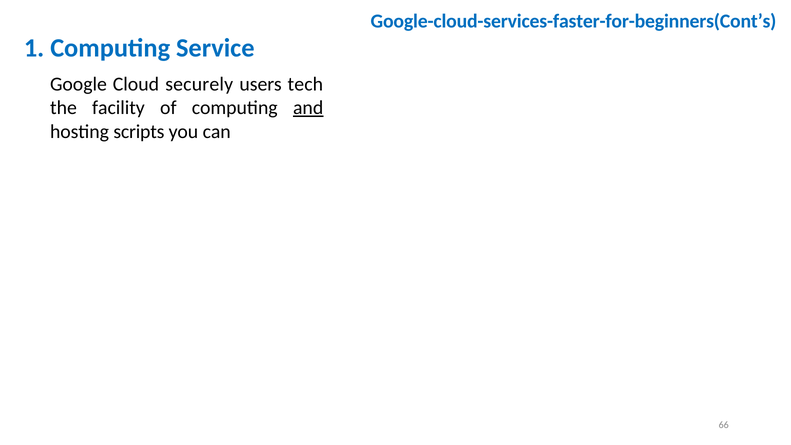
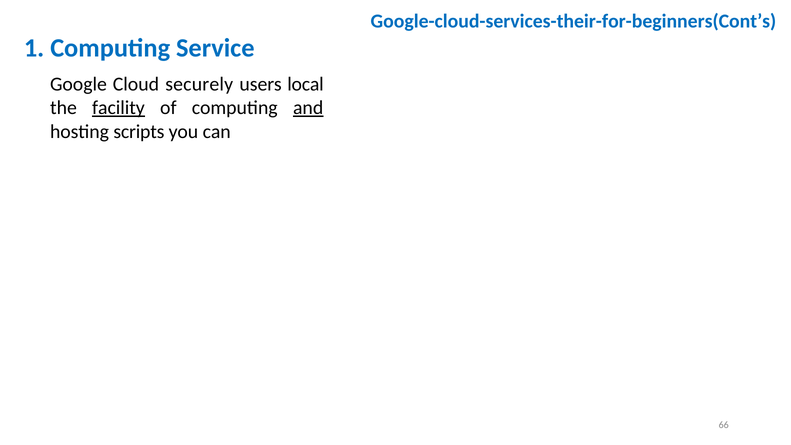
Google-cloud-services-faster-for-beginners(Cont’s: Google-cloud-services-faster-for-beginners(Cont’s -> Google-cloud-services-their-for-beginners(Cont’s (573, 21)
tech: tech -> local (306, 84)
facility underline: none -> present (118, 108)
